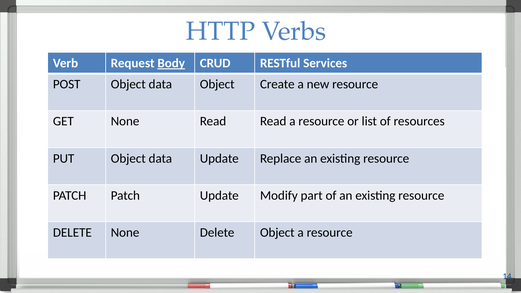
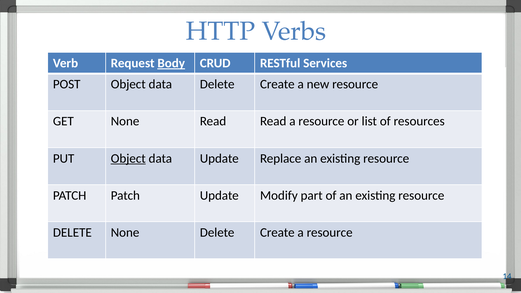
data Object: Object -> Delete (217, 84)
Object underline: none -> present (128, 158)
None Delete Object: Object -> Create (277, 232)
